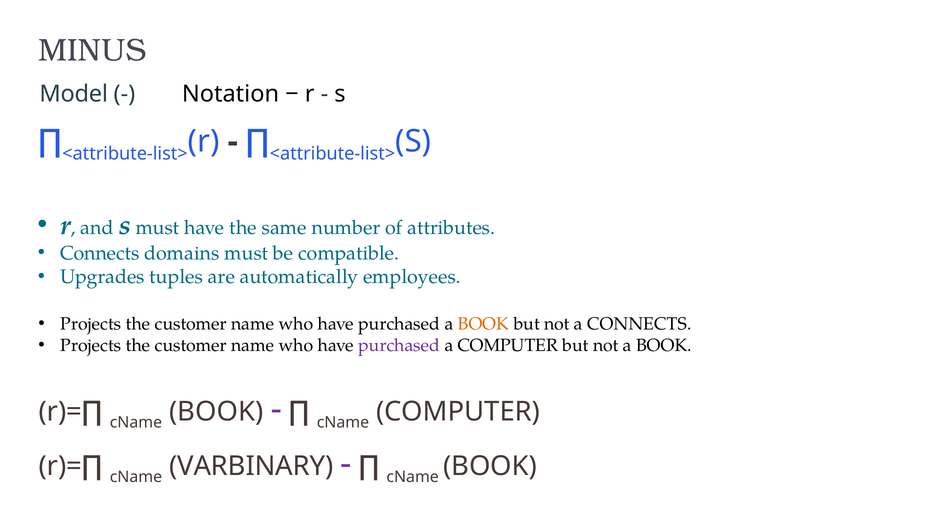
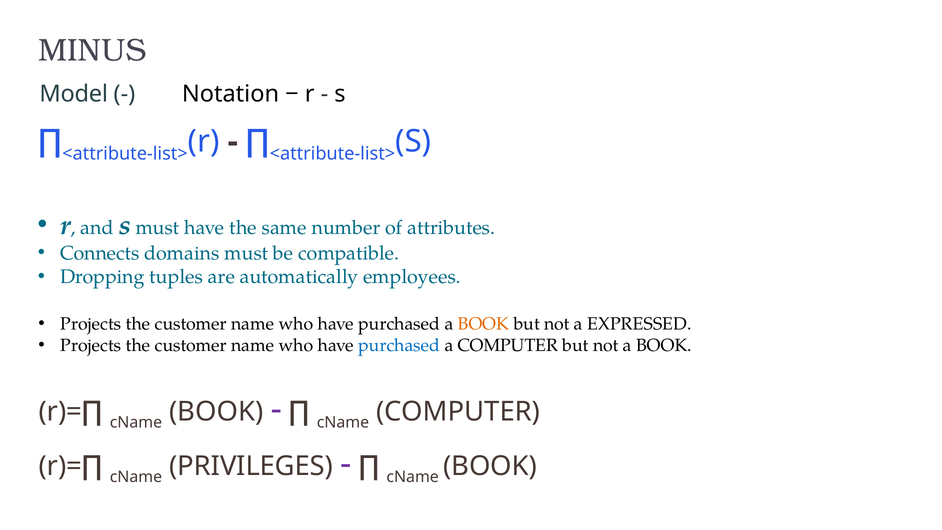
Upgrades: Upgrades -> Dropping (102, 277)
a CONNECTS: CONNECTS -> EXPRESSED (639, 324)
purchased colour: purple -> blue (399, 345)
VARBINARY: VARBINARY -> PRIVILEGES (251, 466)
